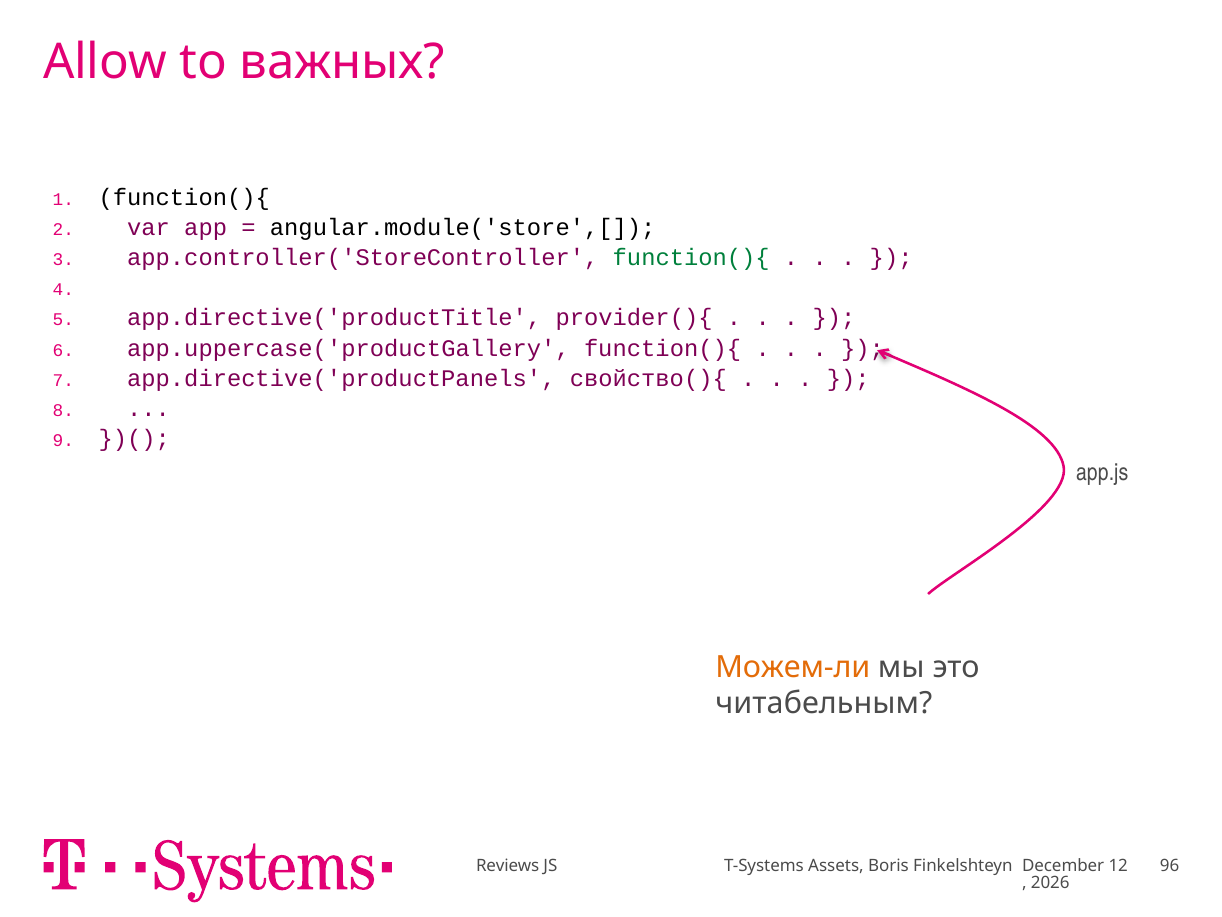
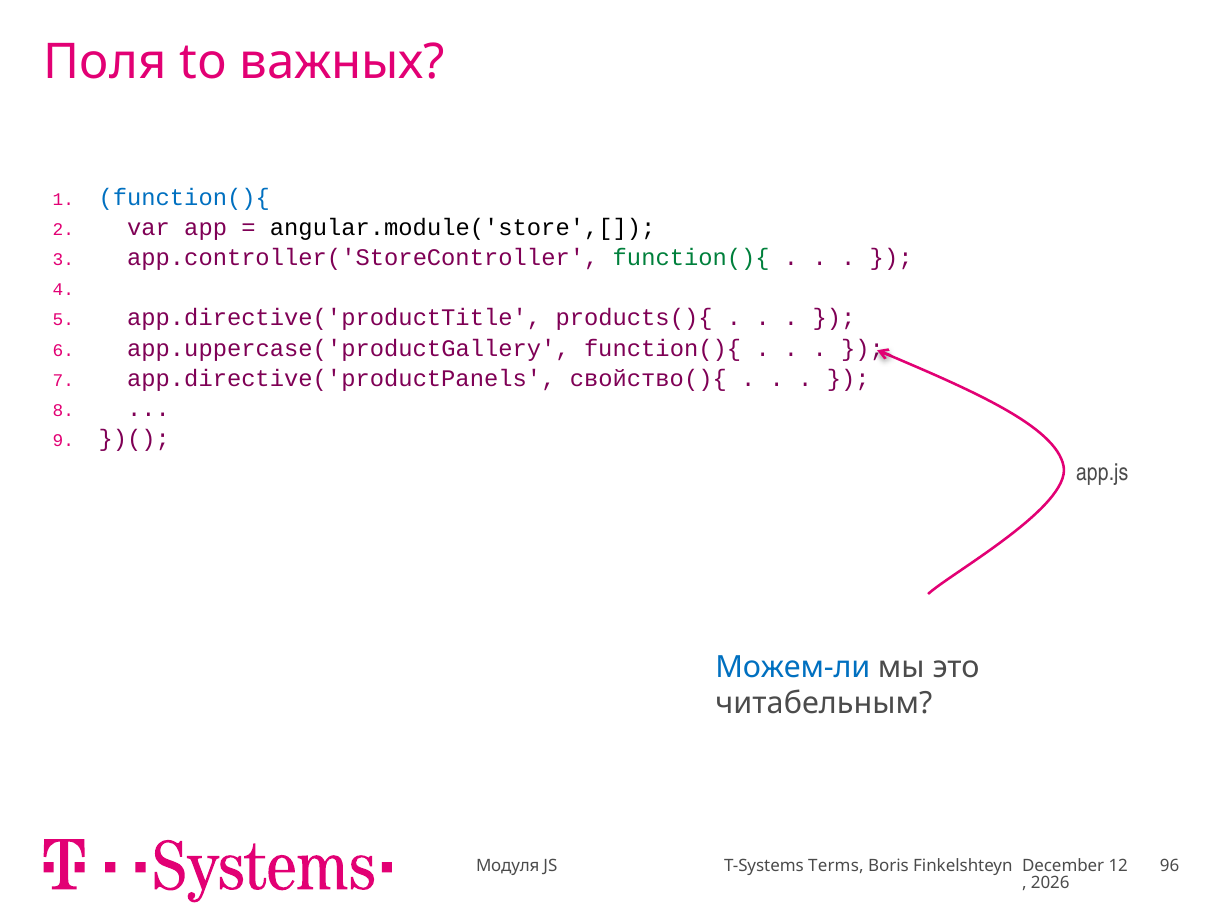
Allow: Allow -> Поля (105, 62)
function(){ colour: black -> blue (184, 197)
provider(){: provider(){ -> products(){ (634, 318)
Можем-ли colour: orange -> blue (793, 667)
Reviews: Reviews -> Модуля (508, 865)
Assets: Assets -> Terms (836, 865)
